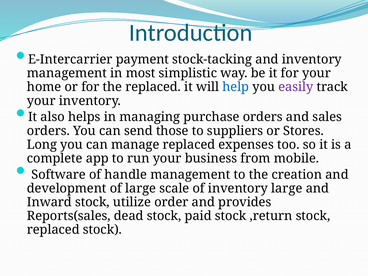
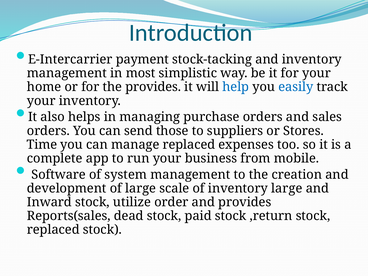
the replaced: replaced -> provides (153, 87)
easily colour: purple -> blue (296, 87)
Long: Long -> Time (42, 145)
handle: handle -> system (126, 175)
